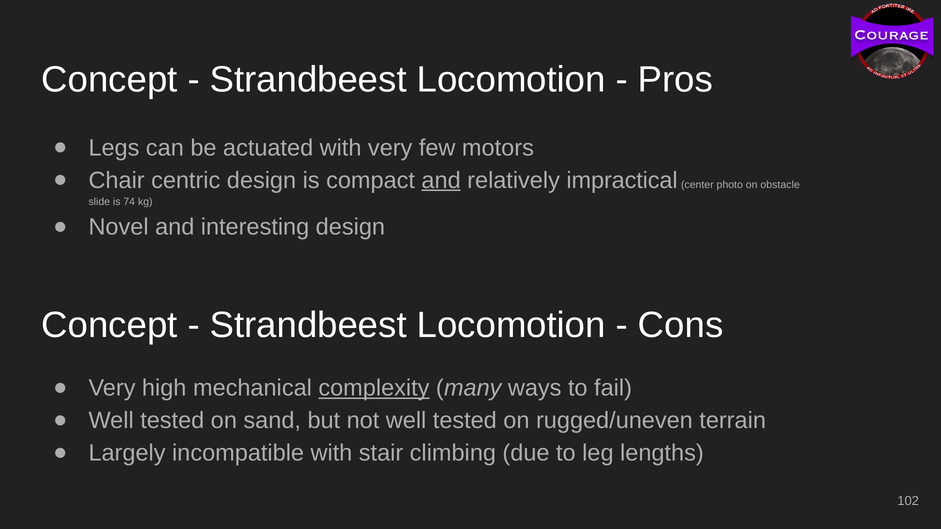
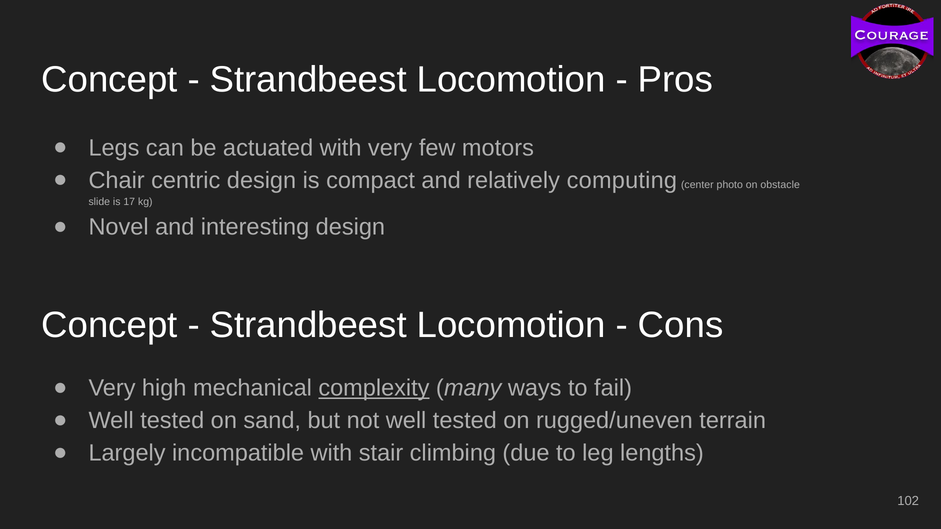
and underline: present -> none (441, 180)
impractical: impractical -> computing (622, 180)
74: 74 -> 17 (129, 202)
